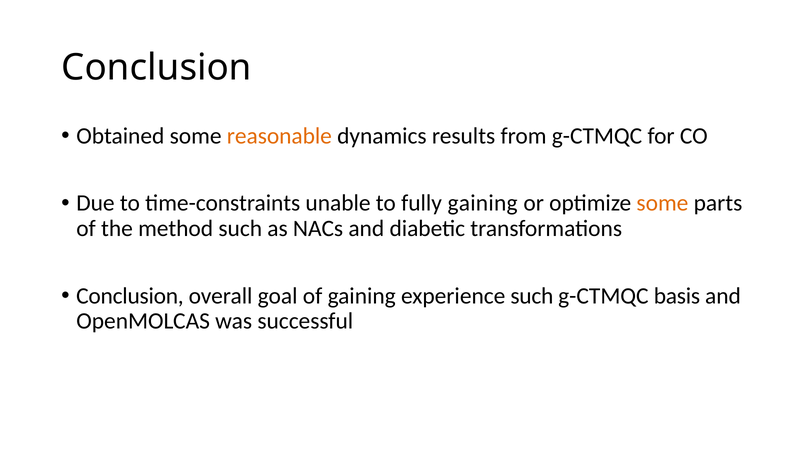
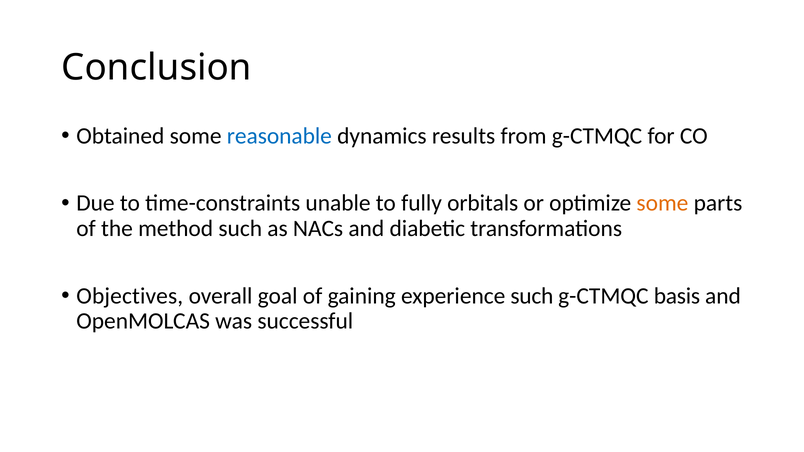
reasonable colour: orange -> blue (279, 136)
fully gaining: gaining -> orbitals (483, 203)
Conclusion: Conclusion -> Objectives (130, 296)
